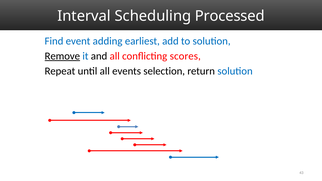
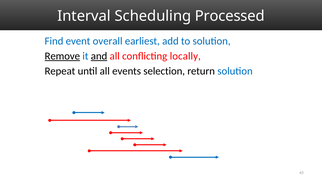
adding: adding -> overall (108, 41)
and underline: none -> present (99, 56)
scores: scores -> locally (185, 56)
